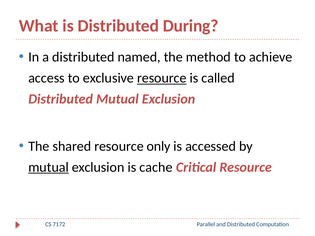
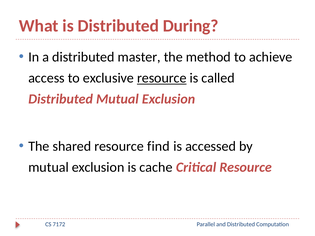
named: named -> master (139, 57)
only: only -> find (158, 146)
mutual underline: present -> none (49, 167)
